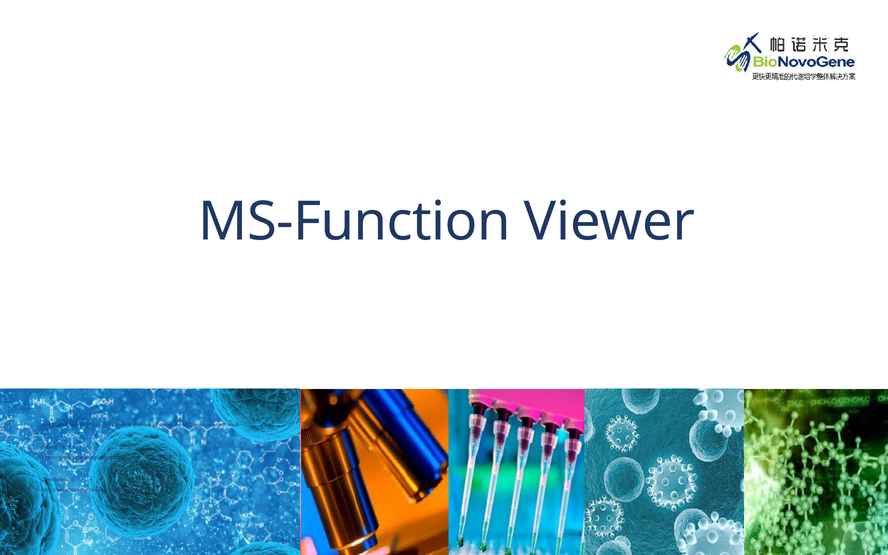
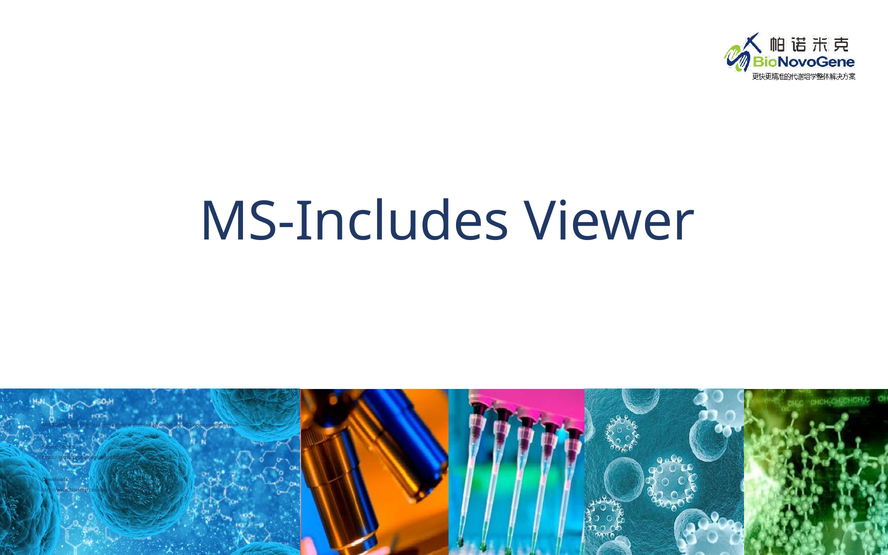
MS-Function: MS-Function -> MS-Includes (354, 222)
